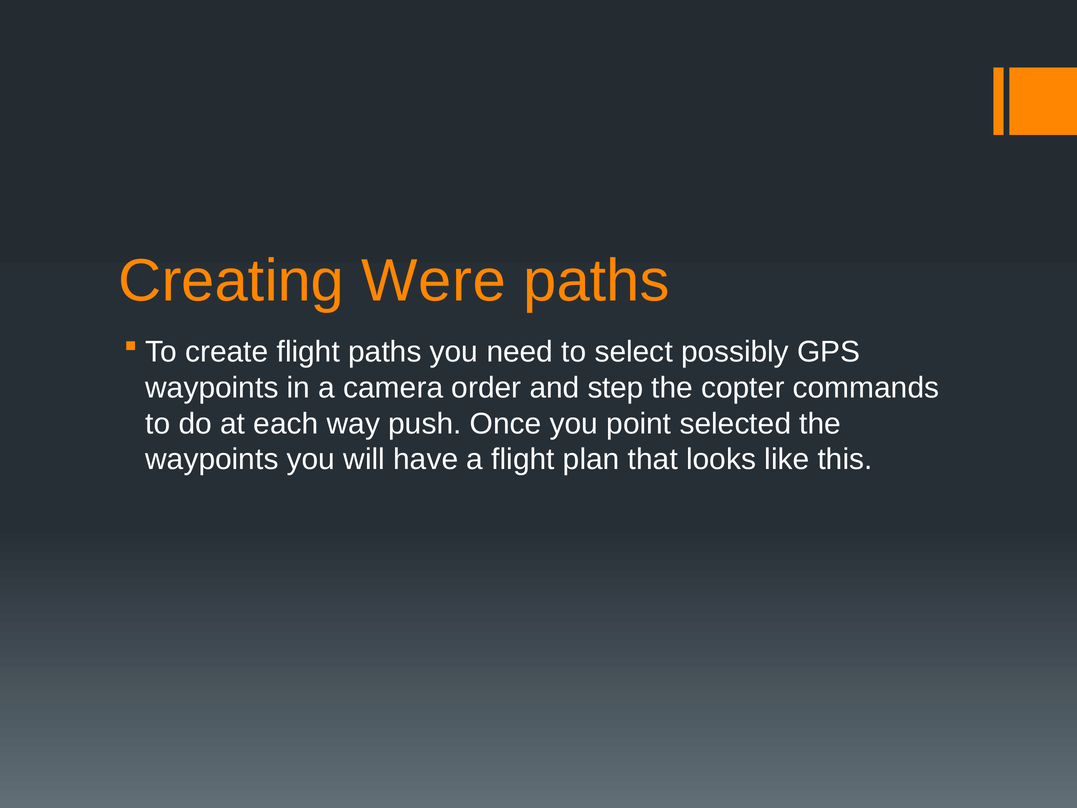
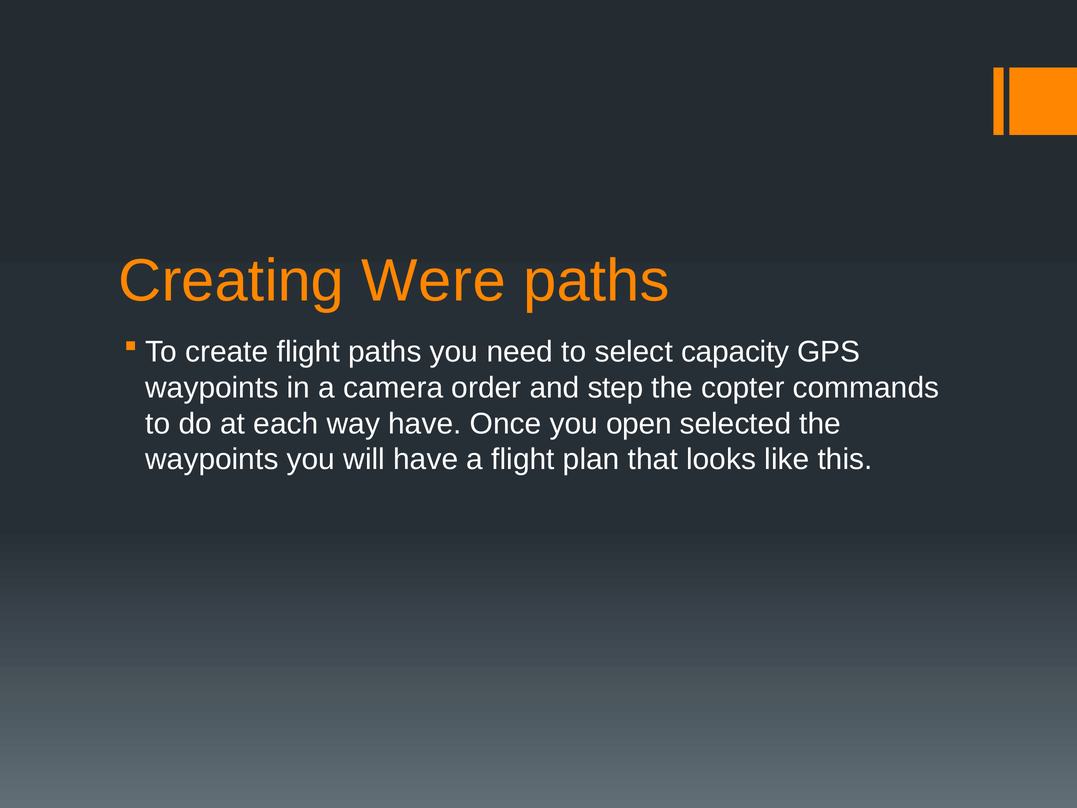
possibly: possibly -> capacity (735, 352)
way push: push -> have (425, 424)
point: point -> open (639, 424)
